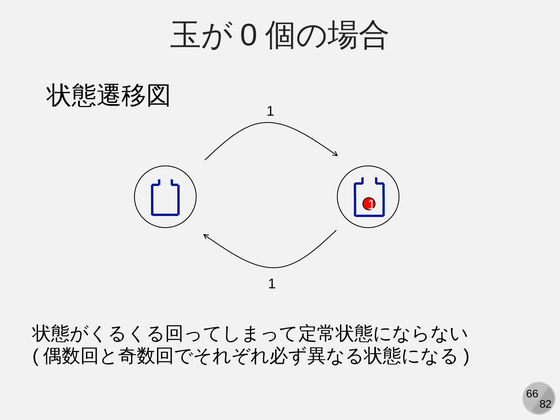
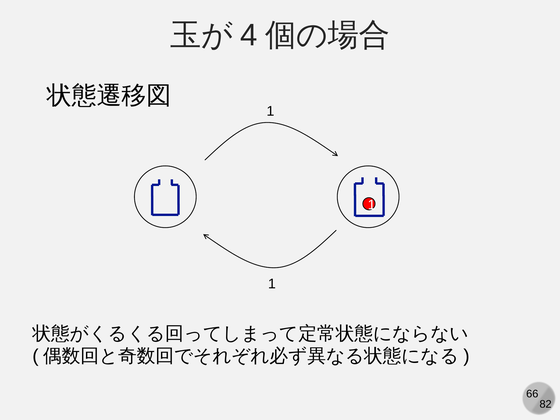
0: 0 -> 4 (249, 35)
